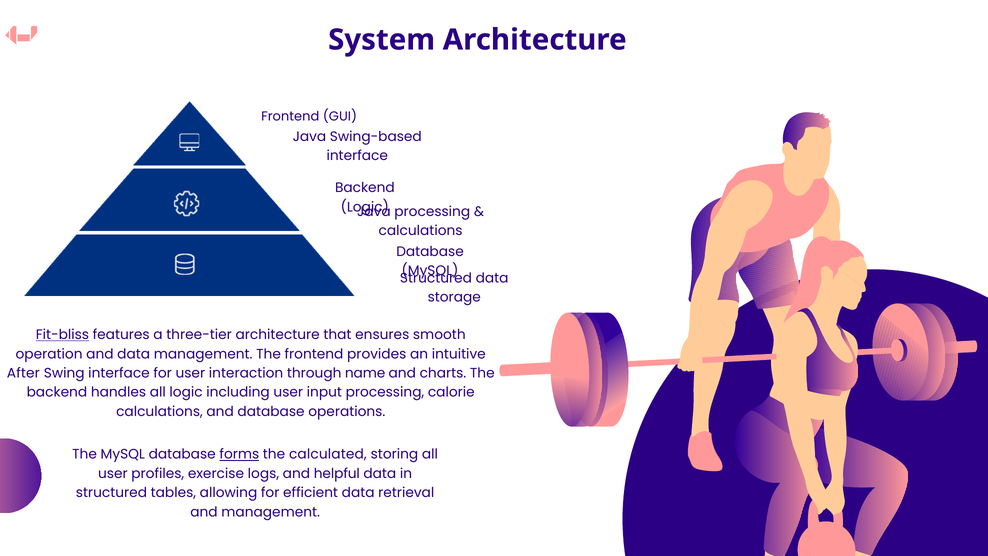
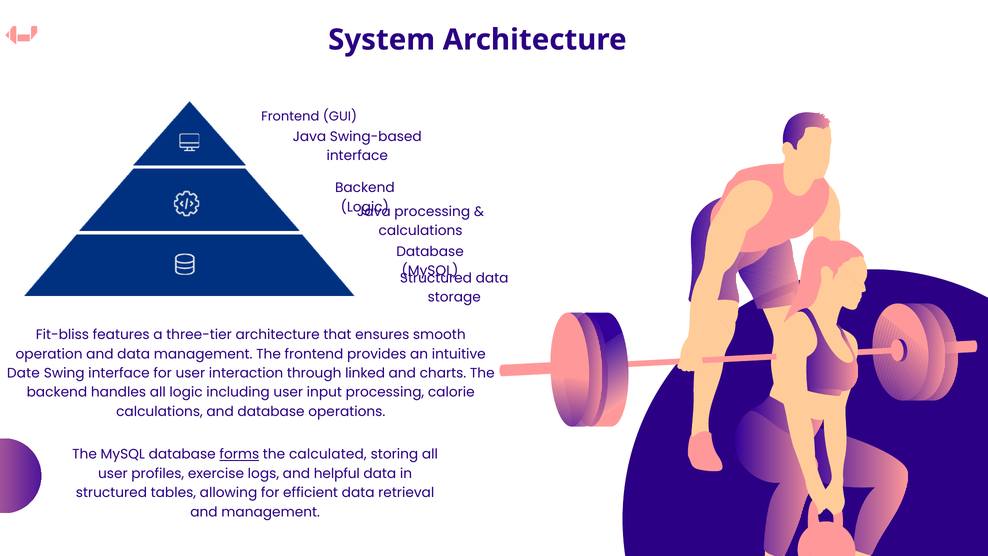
Fit-bliss underline: present -> none (62, 335)
After: After -> Date (23, 373)
name: name -> linked (365, 373)
